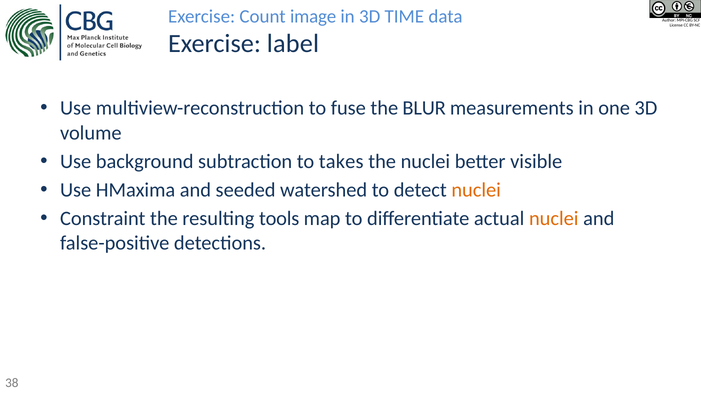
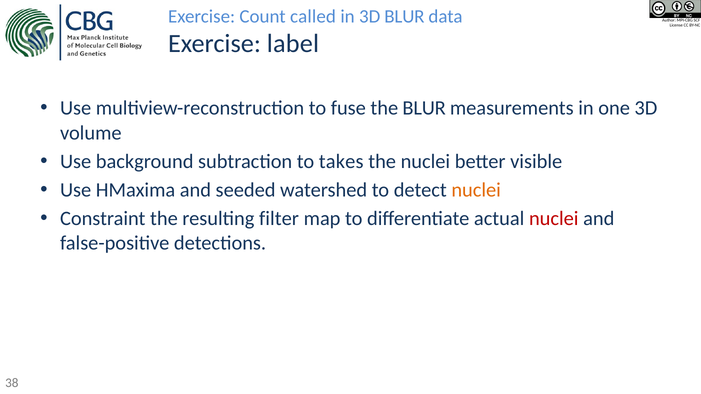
image: image -> called (313, 17)
3D TIME: TIME -> BLUR (404, 17)
tools: tools -> filter (279, 219)
nuclei colour: orange -> red (554, 219)
